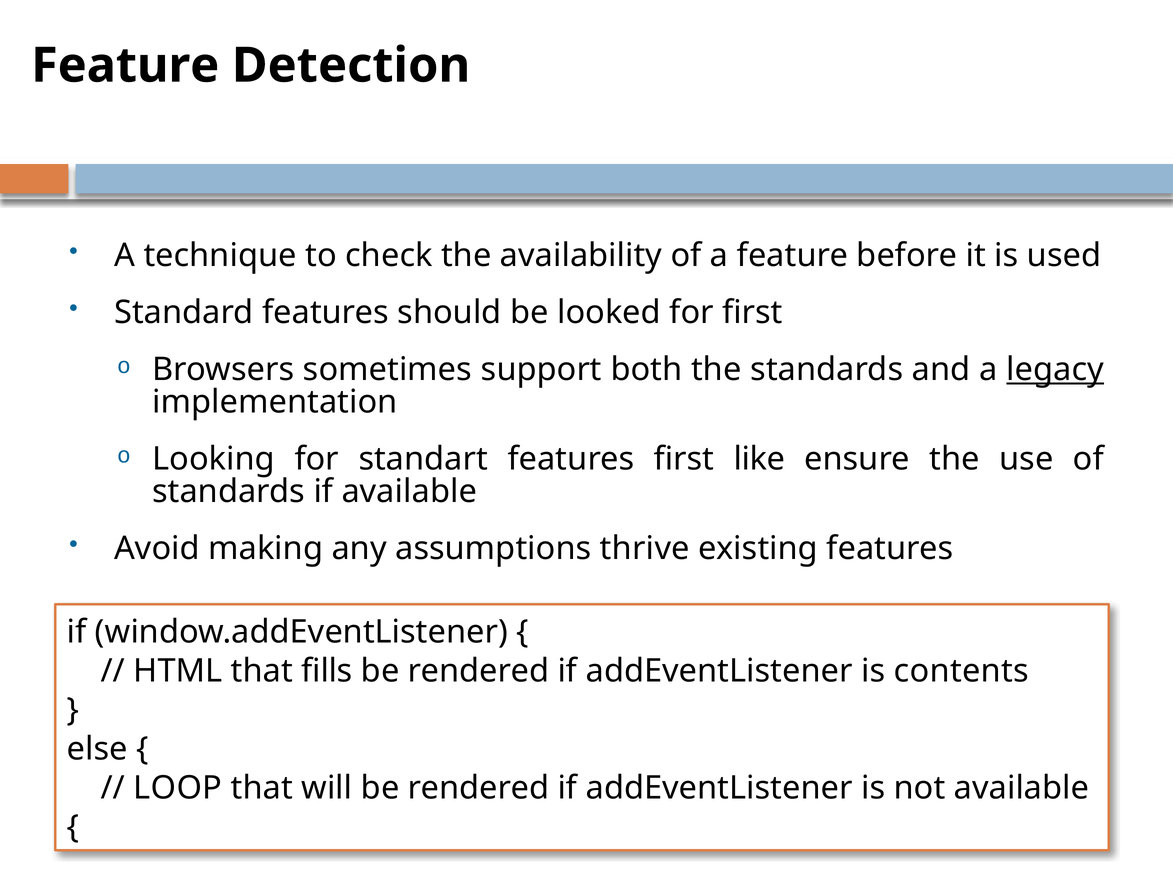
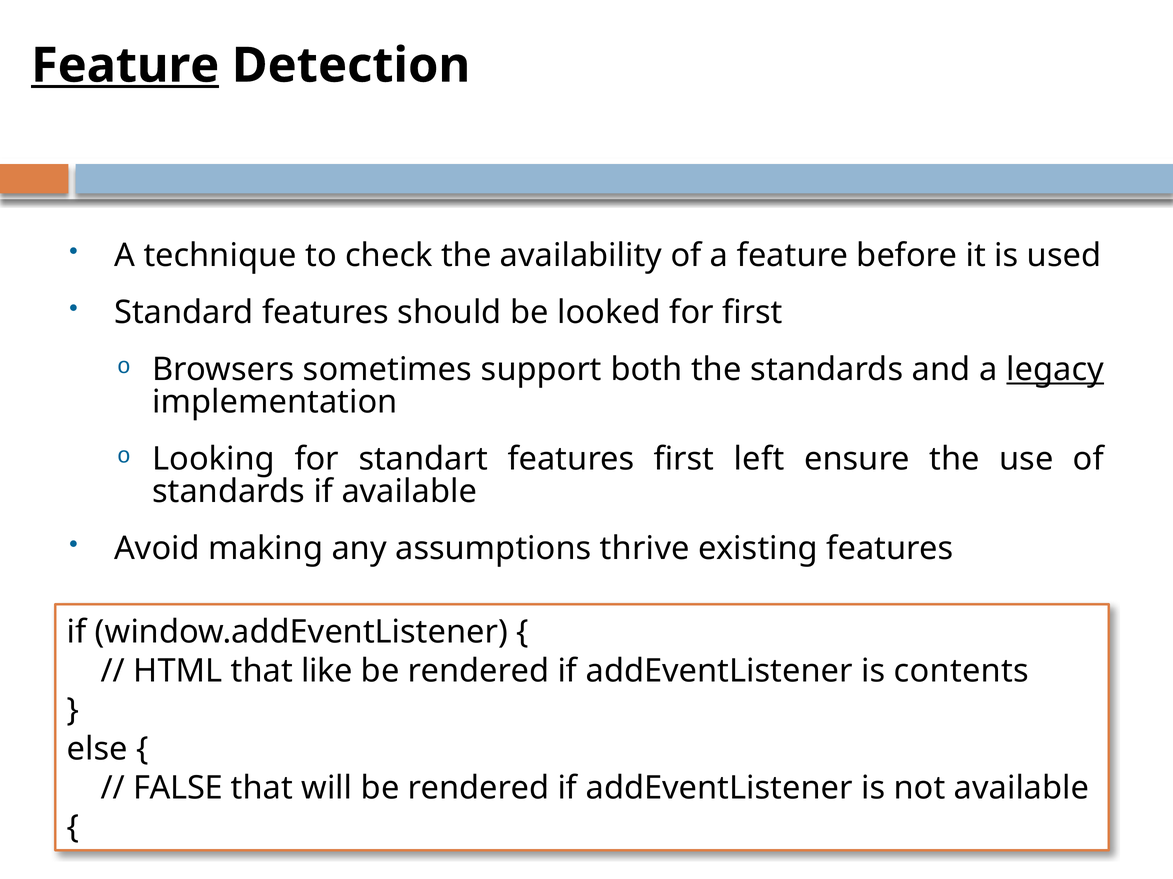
Feature underline: none -> present (125, 66)
like: like -> left (759, 459)
fills: fills -> like (327, 671)
LOOP: LOOP -> FALSE (178, 789)
